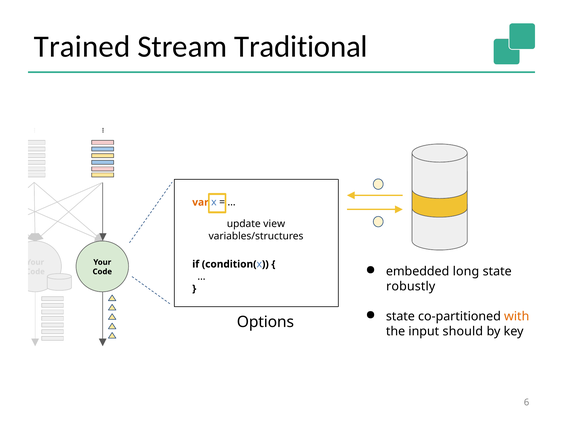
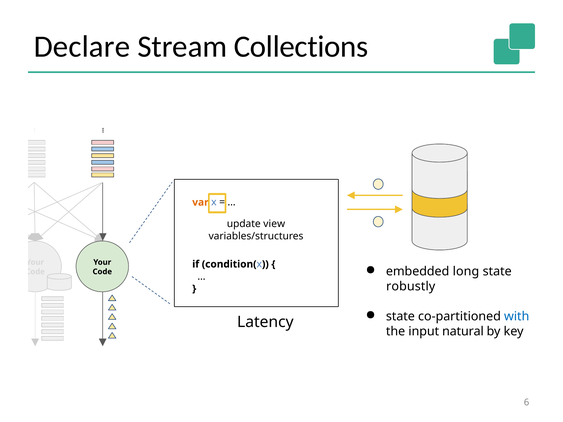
Trained: Trained -> Declare (82, 47)
Traditional: Traditional -> Collections (301, 47)
with colour: orange -> blue (517, 317)
Options: Options -> Latency (265, 322)
should: should -> natural (463, 332)
